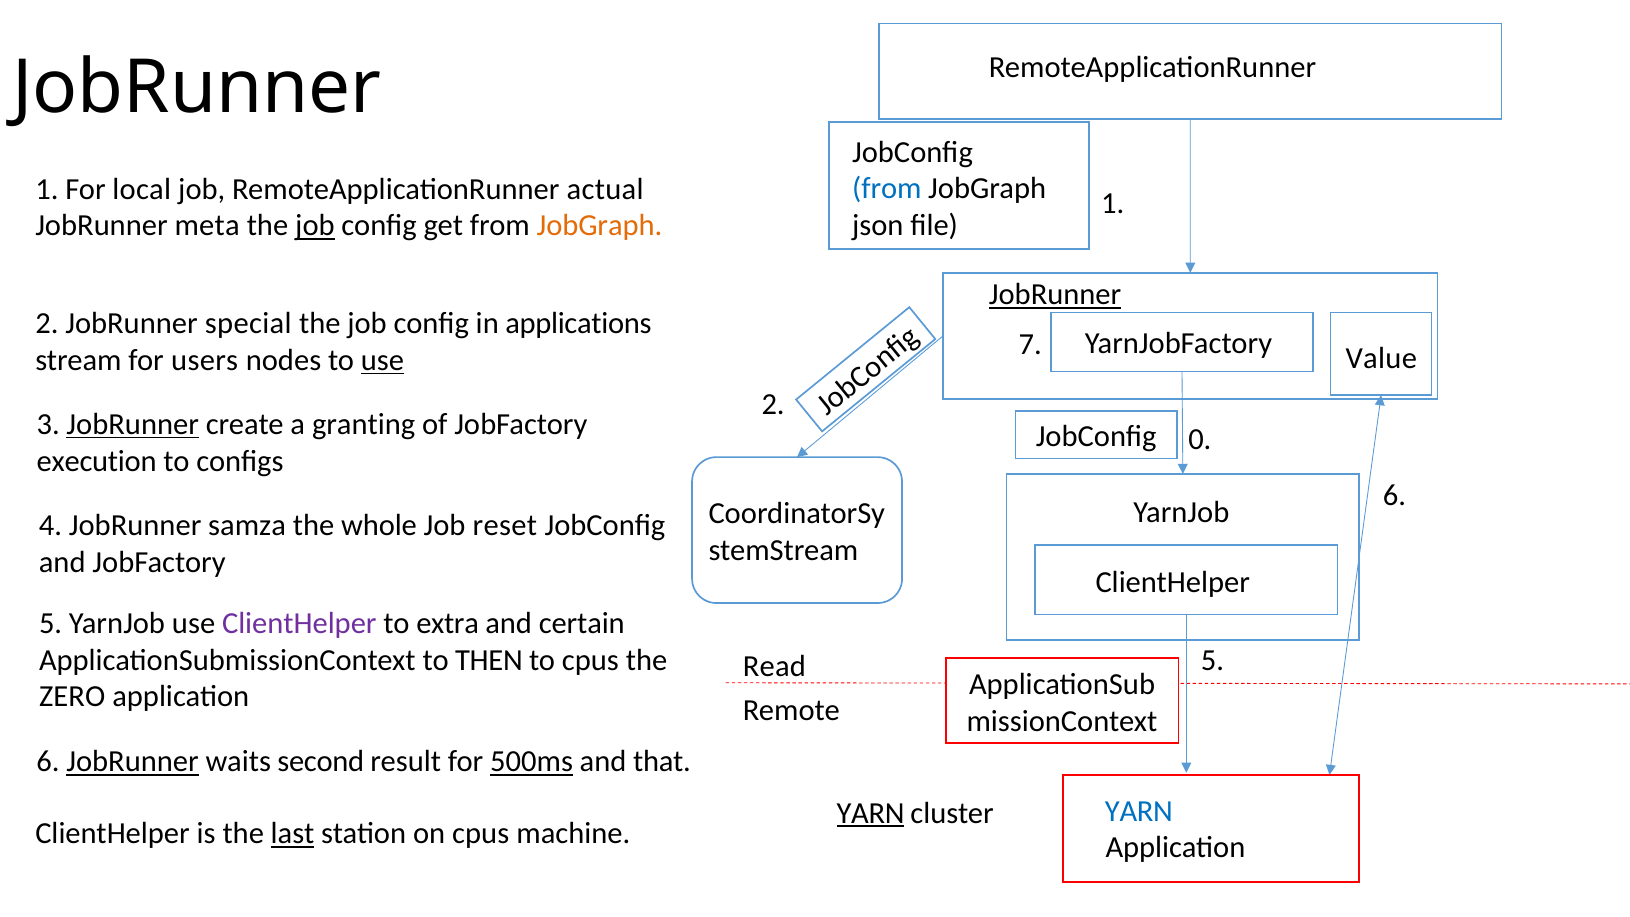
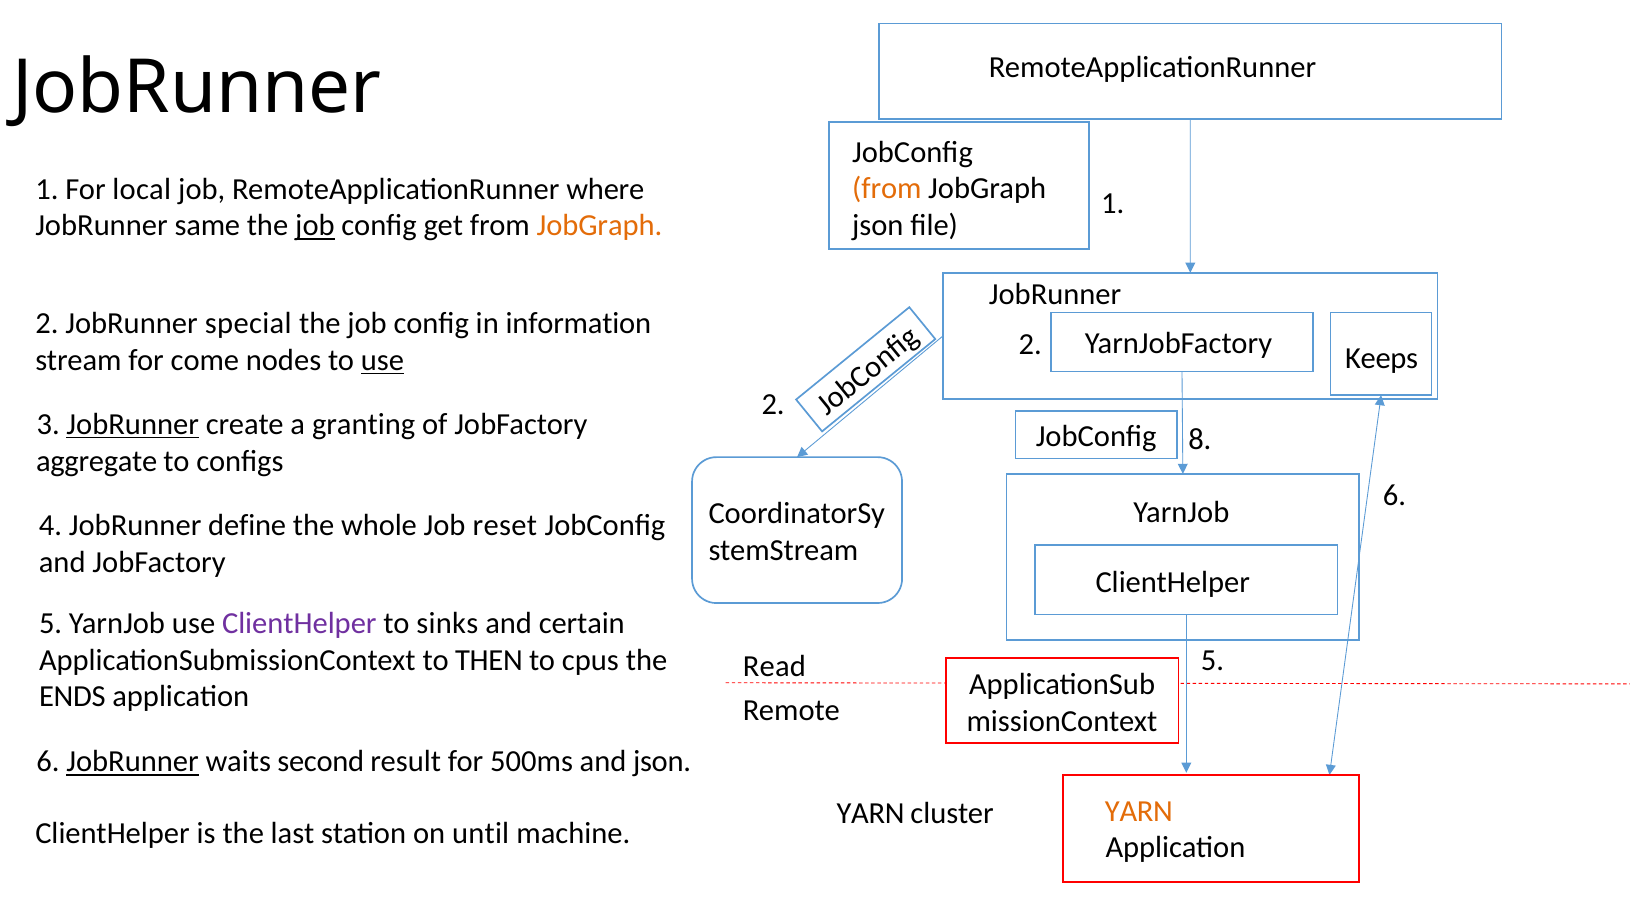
from colour: blue -> orange (887, 189)
actual: actual -> where (605, 189)
meta: meta -> same (207, 226)
JobRunner underline: present -> none (1055, 294)
applications: applications -> information (578, 324)
7: 7 -> 2 (1030, 344)
Value: Value -> Keeps (1382, 359)
users: users -> come (205, 360)
0: 0 -> 8 (1200, 439)
execution: execution -> aggregate (97, 461)
samza: samza -> define (247, 526)
extra: extra -> sinks (447, 623)
ZERO: ZERO -> ENDS (72, 697)
500ms underline: present -> none (532, 761)
and that: that -> json (662, 761)
YARN colour: blue -> orange (1139, 811)
YARN underline: present -> none (871, 813)
last underline: present -> none (293, 833)
on cpus: cpus -> until (481, 833)
